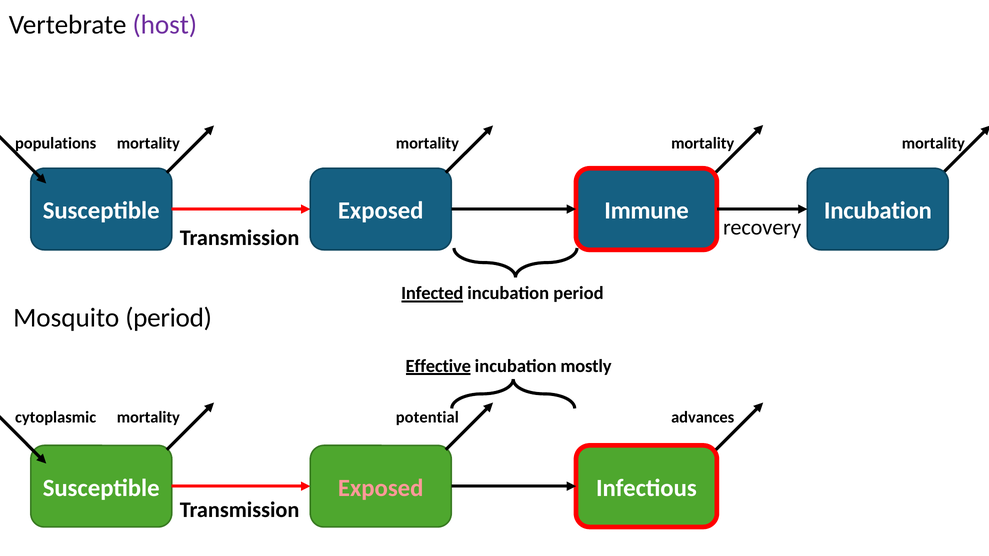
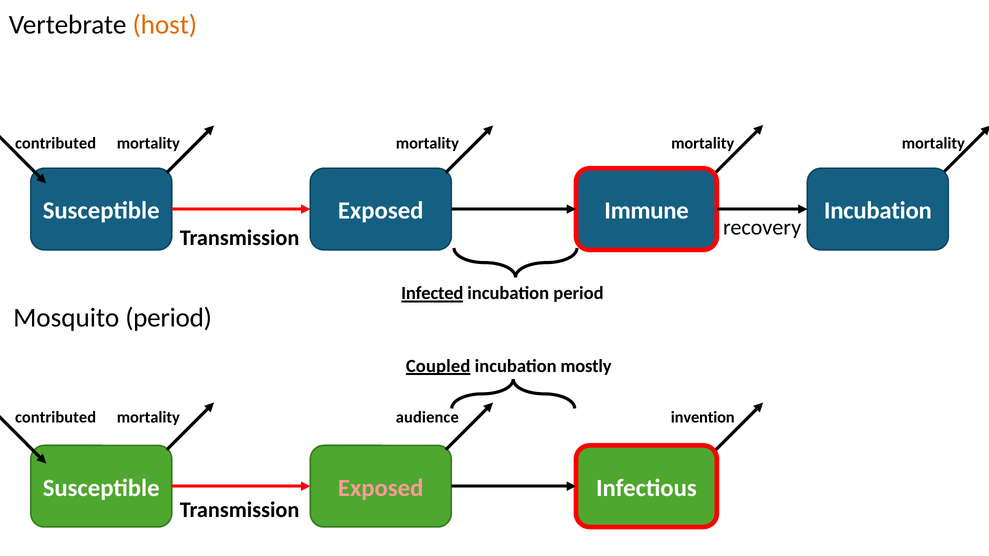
host colour: purple -> orange (165, 25)
populations: populations -> contributed (56, 143)
Effective: Effective -> Coupled (438, 366)
cytoplasmic: cytoplasmic -> contributed (56, 417)
potential: potential -> audience (427, 417)
advances: advances -> invention (703, 417)
